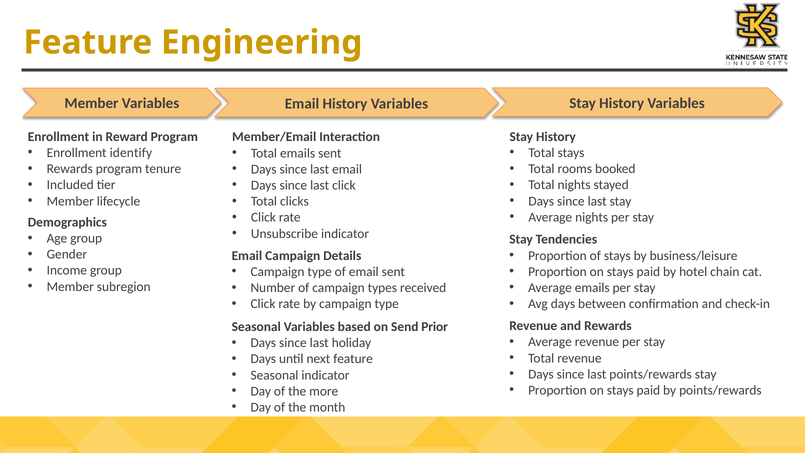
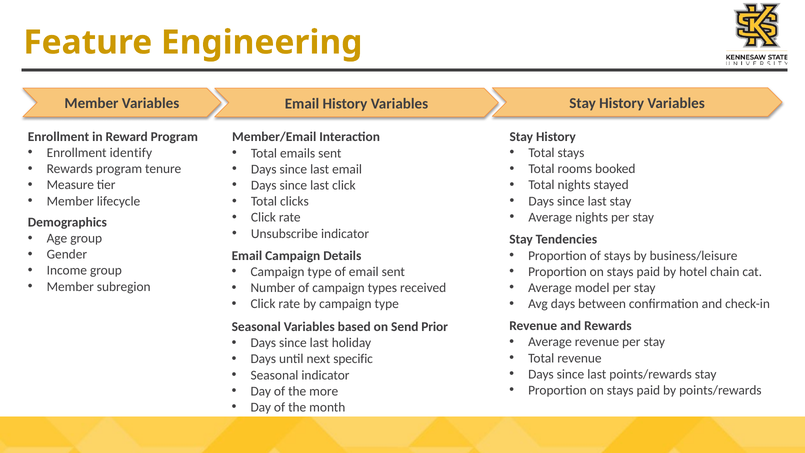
Included: Included -> Measure (70, 185)
Average emails: emails -> model (592, 288)
next feature: feature -> specific (353, 359)
